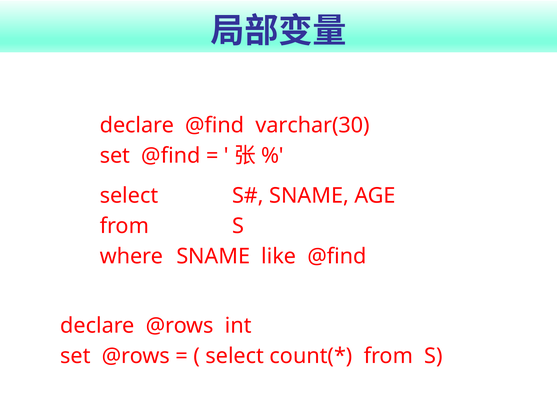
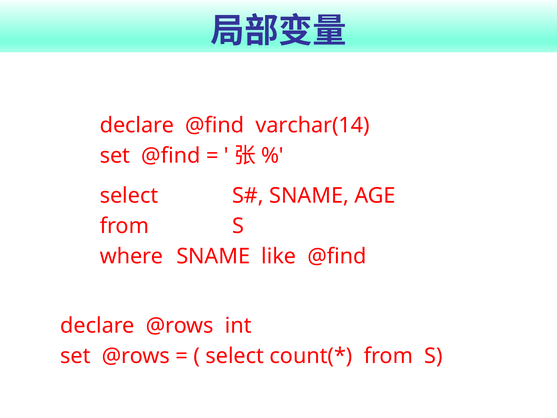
varchar(30: varchar(30 -> varchar(14 (313, 125)
